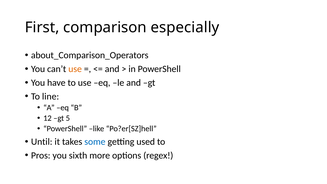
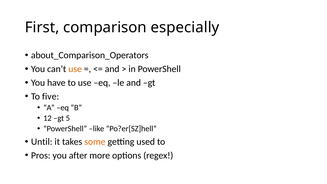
line: line -> five (51, 96)
some colour: blue -> orange (95, 142)
sixth: sixth -> after (78, 155)
